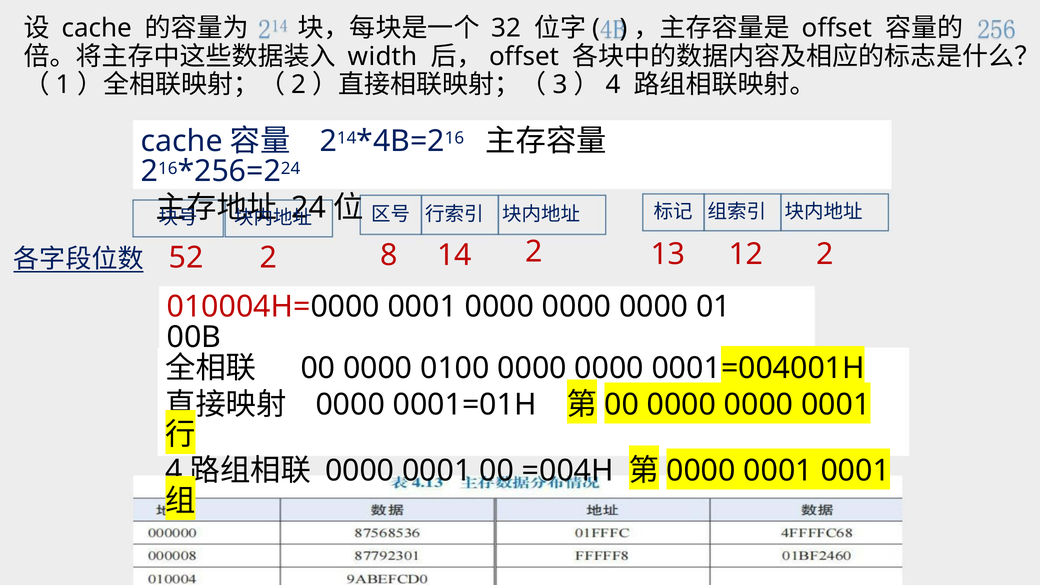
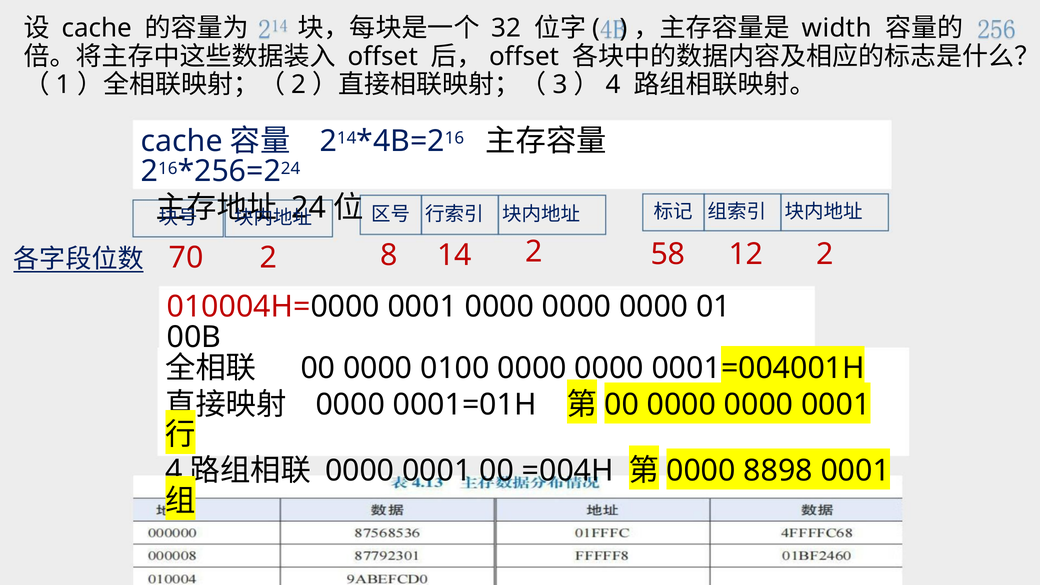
offset: offset -> width (837, 28)
width: width -> offset (383, 56)
13: 13 -> 58 (668, 254)
52: 52 -> 70 (186, 258)
0001: 0001 -> 8898 (778, 471)
